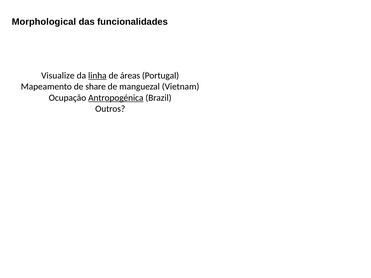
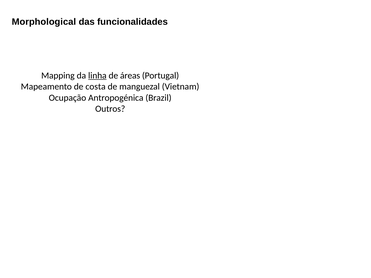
Visualize: Visualize -> Mapping (58, 76)
share: share -> costa (96, 87)
Antropogénica underline: present -> none (116, 98)
